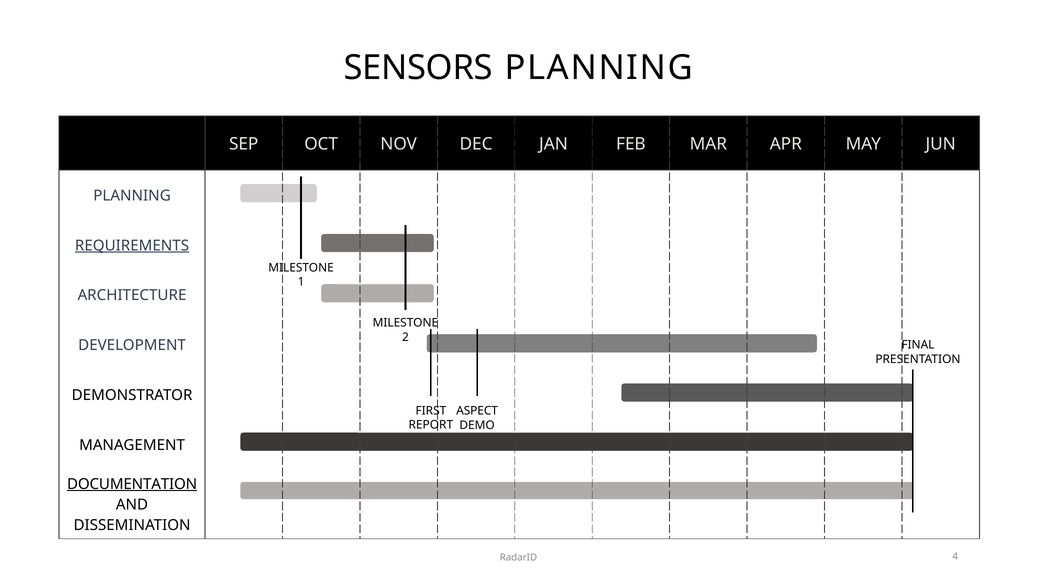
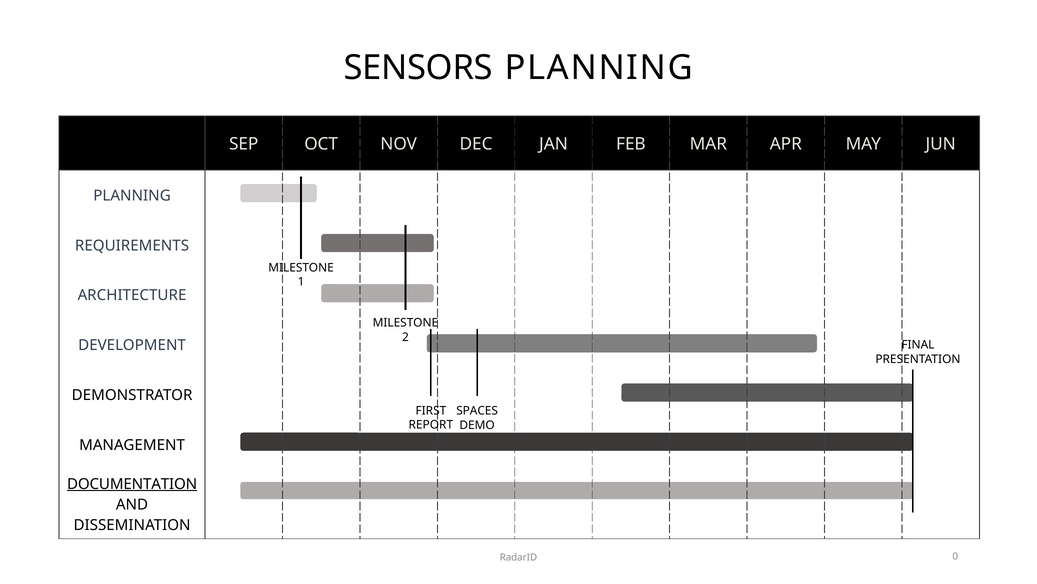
REQUIREMENTS underline: present -> none (132, 245)
ASPECT: ASPECT -> SPACES (477, 410)
4: 4 -> 0 (955, 556)
